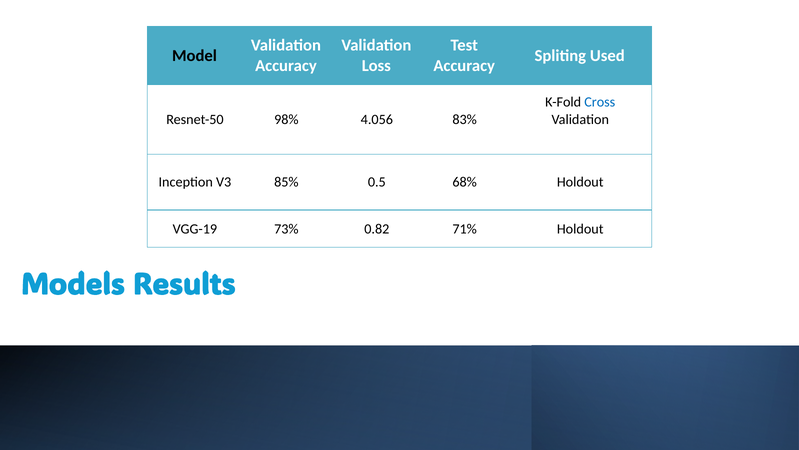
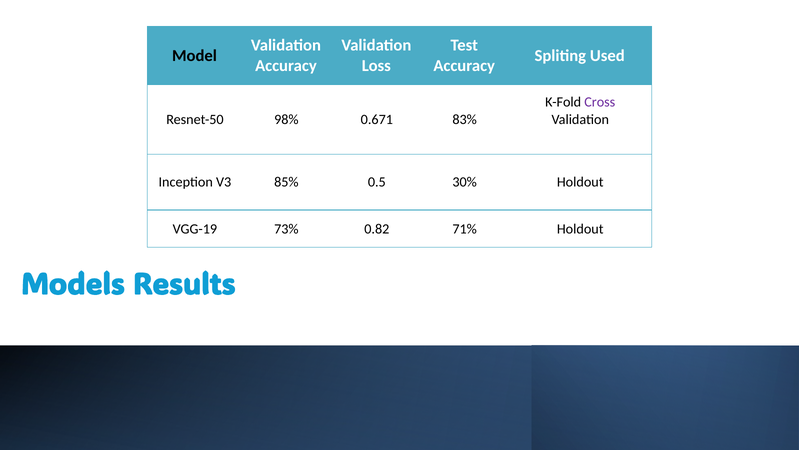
Cross colour: blue -> purple (600, 102)
4.056: 4.056 -> 0.671 (377, 119)
68%: 68% -> 30% (465, 182)
